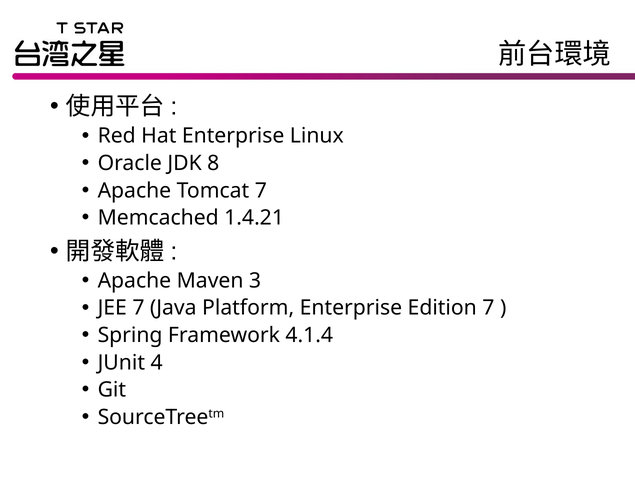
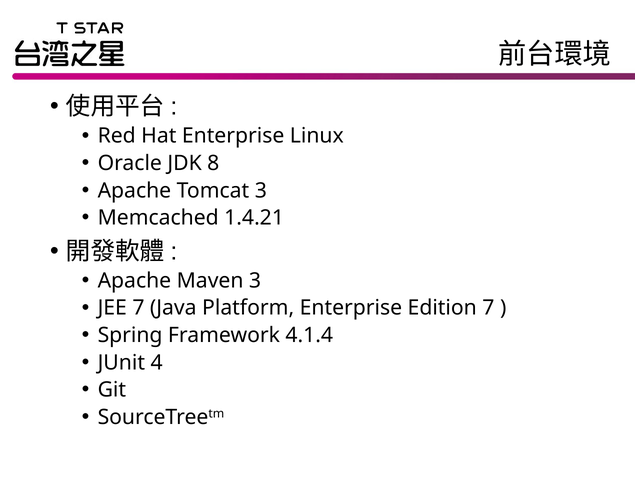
Tomcat 7: 7 -> 3 (261, 190)
